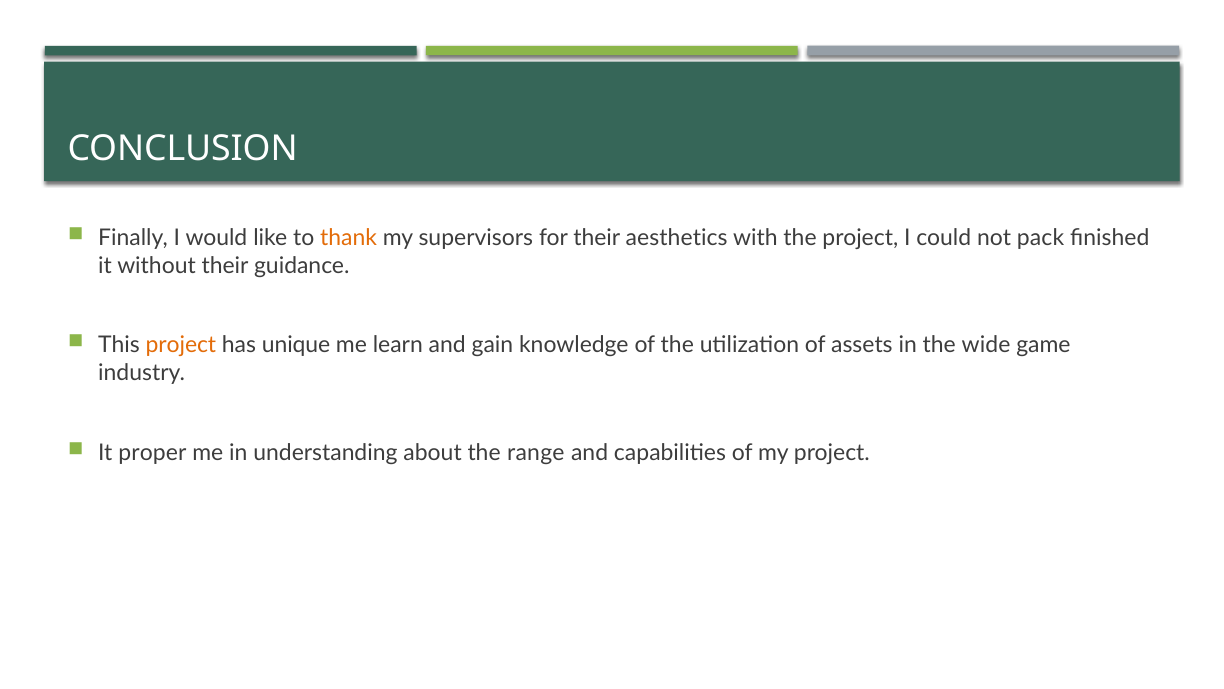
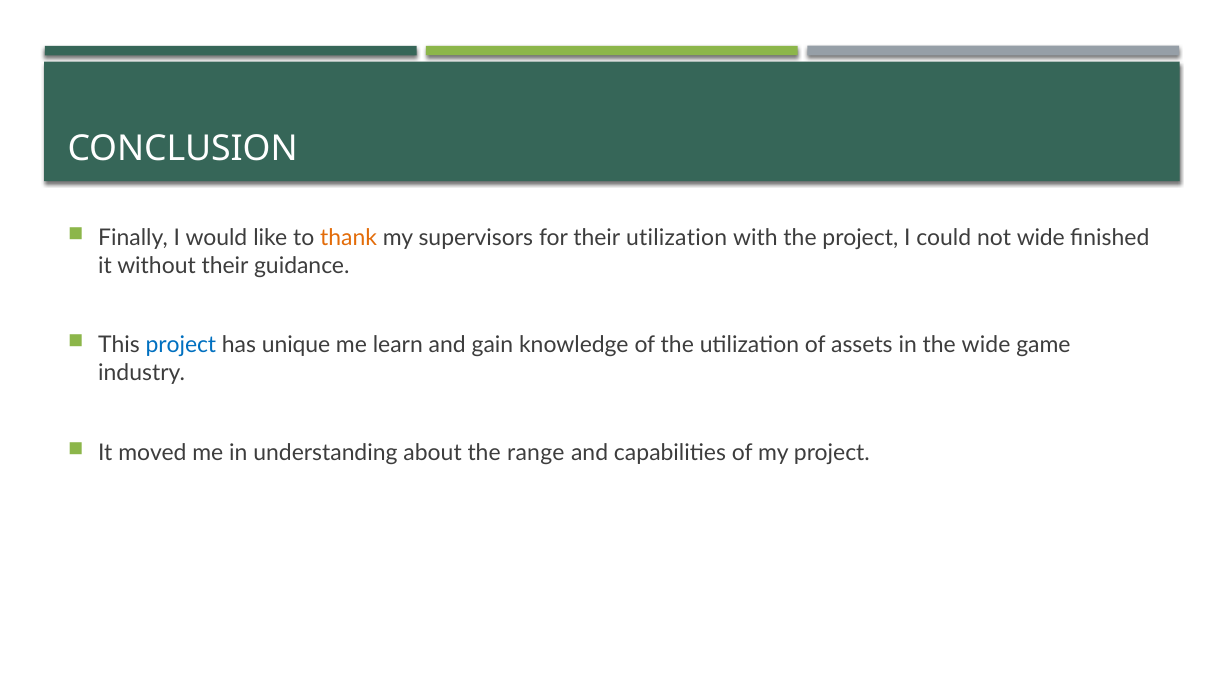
their aesthetics: aesthetics -> utilization (677, 238)
not pack: pack -> wide (1041, 238)
project colour: orange -> blue (181, 345)
proper: proper -> moved (152, 452)
